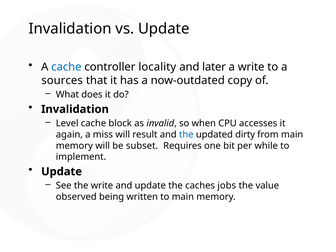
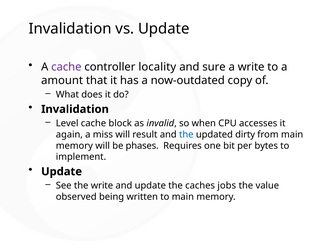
cache colour: blue -> purple (66, 67)
later: later -> sure (214, 67)
sources: sources -> amount (62, 80)
subset: subset -> phases (142, 146)
while: while -> bytes (266, 146)
